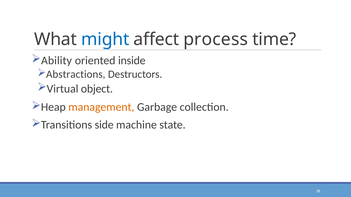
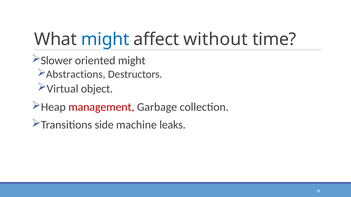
process: process -> without (216, 39)
Ability: Ability -> Slower (57, 61)
oriented inside: inside -> might (132, 61)
management colour: orange -> red (101, 107)
state: state -> leaks (172, 125)
